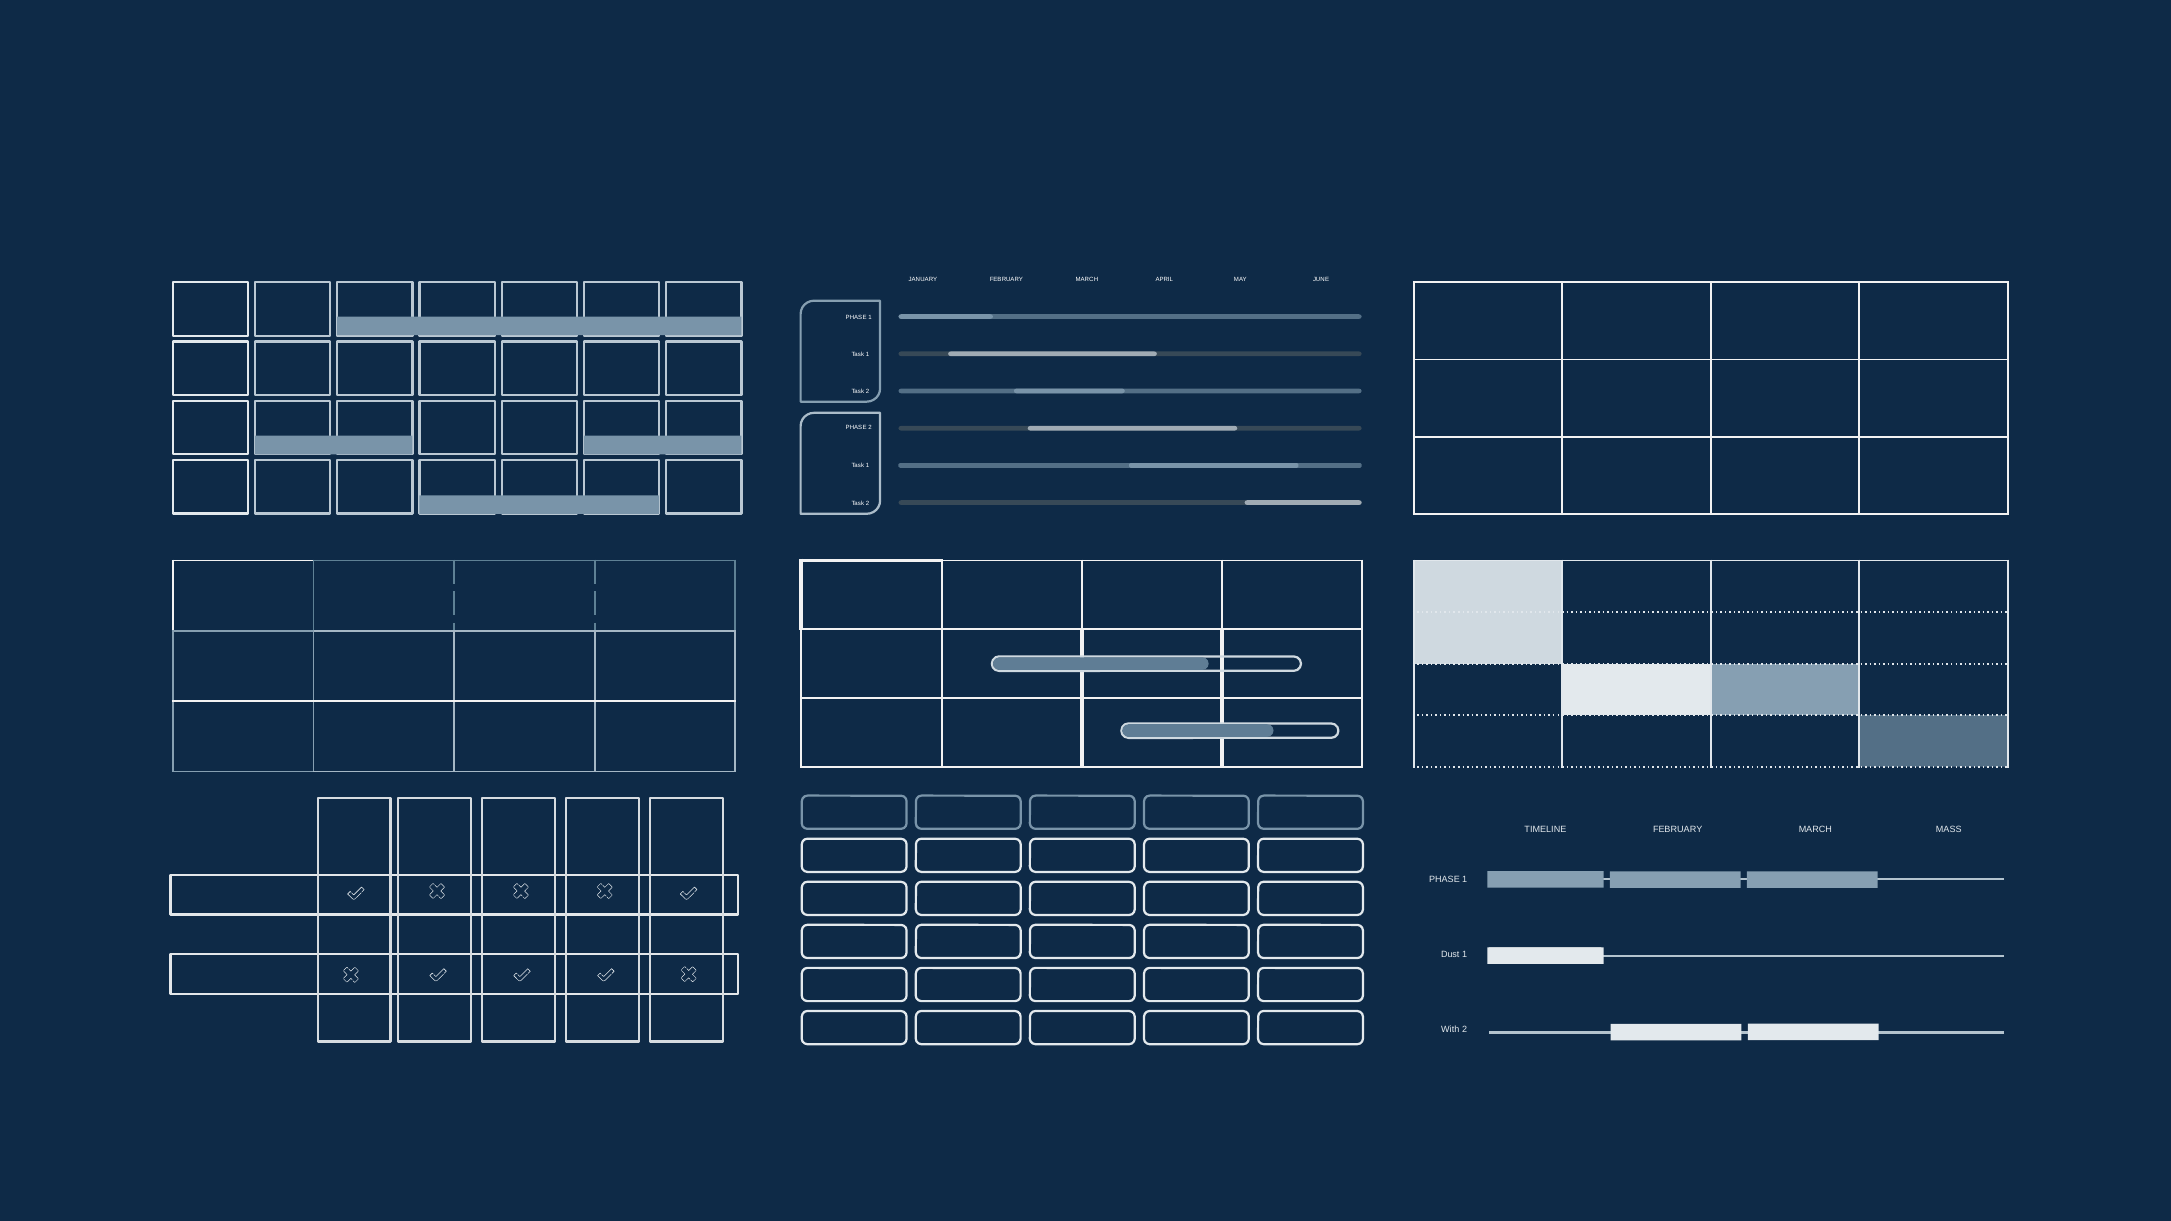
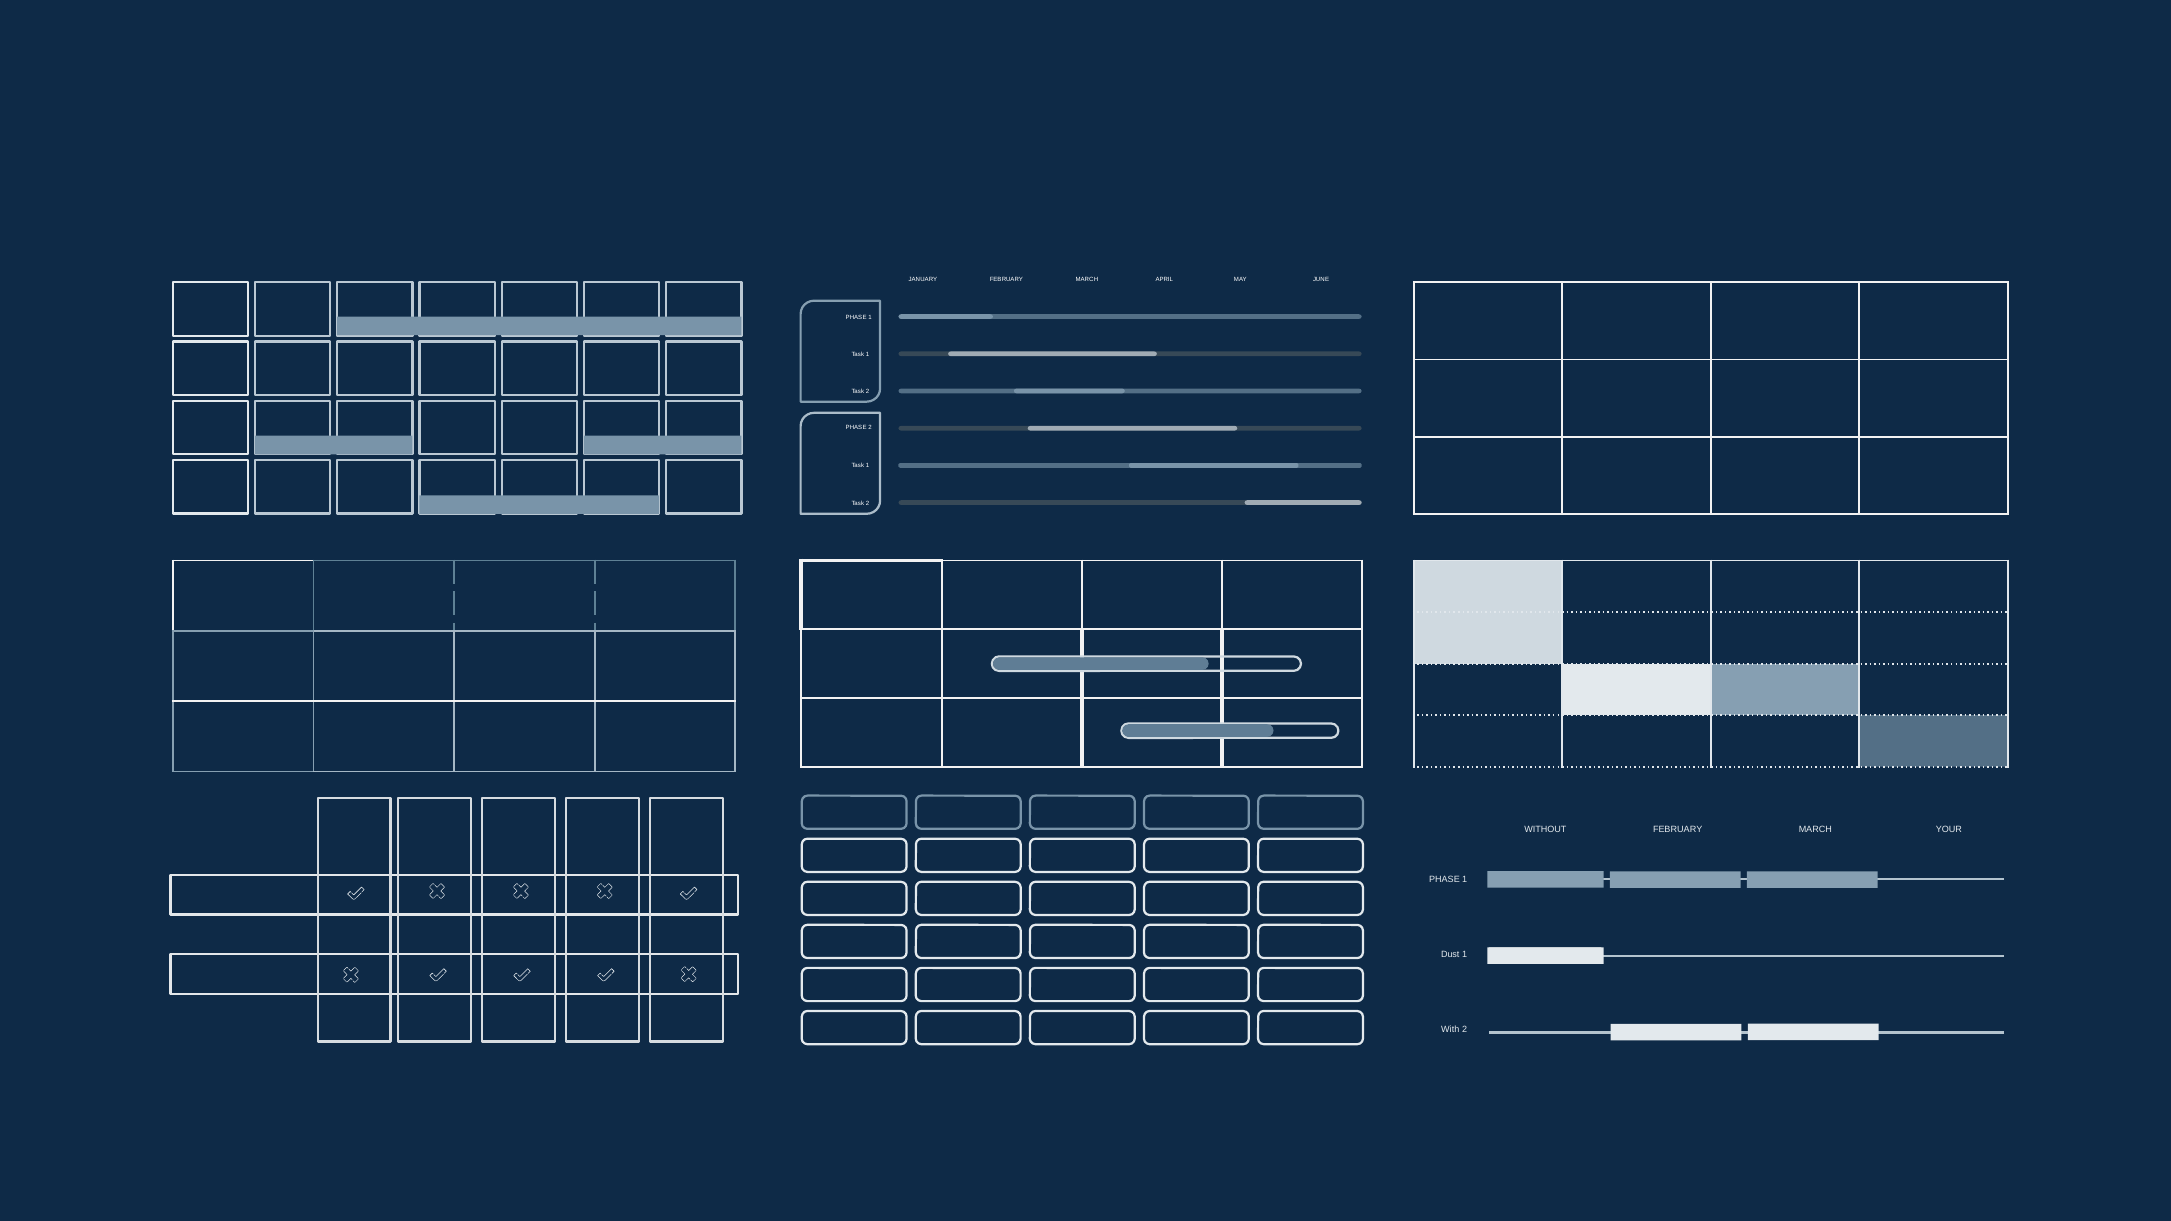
TIMELINE: TIMELINE -> WITHOUT (1545, 830)
MASS: MASS -> YOUR (1949, 830)
